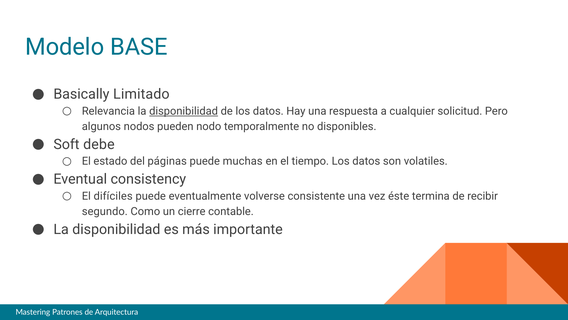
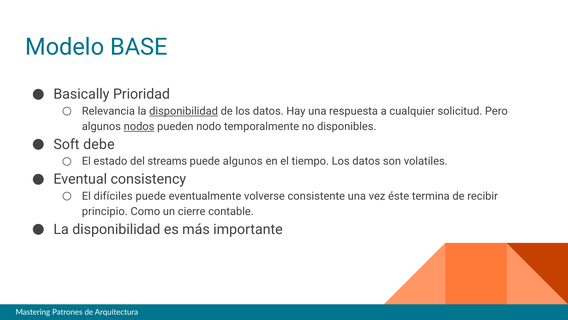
Limitado: Limitado -> Prioridad (141, 94)
nodos underline: none -> present (139, 126)
páginas: páginas -> streams (167, 161)
puede muchas: muchas -> algunos (243, 161)
segundo: segundo -> principio (105, 211)
